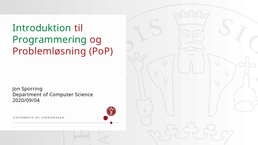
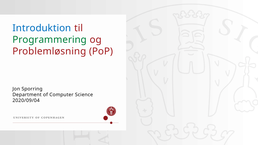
Introduktion colour: green -> blue (42, 28)
